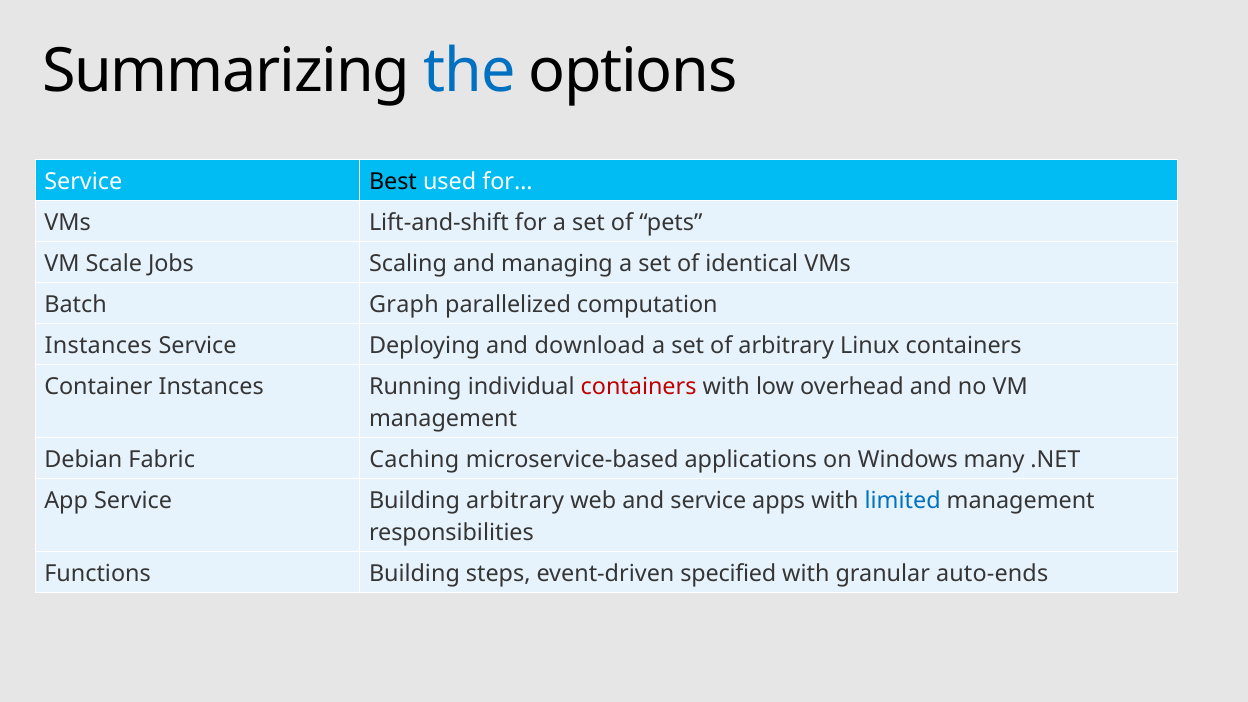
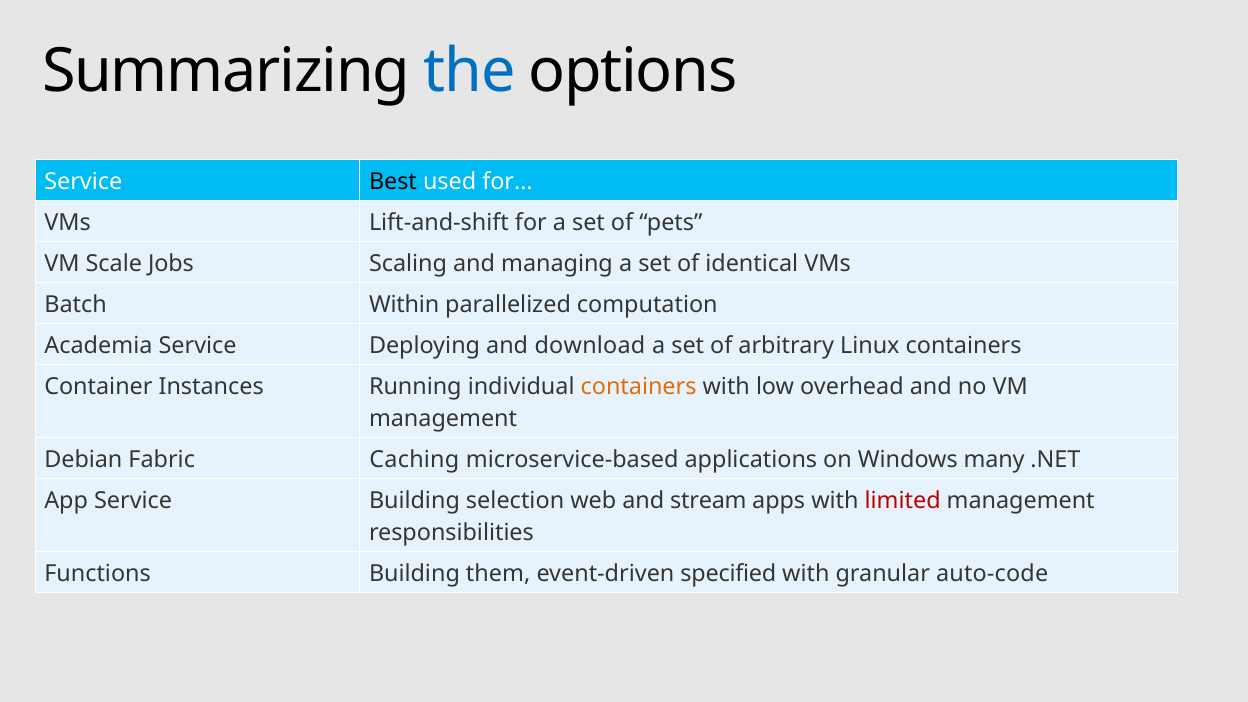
Graph: Graph -> Within (404, 305)
Instances: Instances -> Academia (98, 346)
containers colour: red -> orange (639, 387)
Building arbitrary: arbitrary -> selection (515, 501)
and service: service -> stream (708, 501)
limited colour: blue -> red (903, 501)
steps: steps -> them (498, 573)
auto-ends: auto-ends -> auto-code (992, 573)
